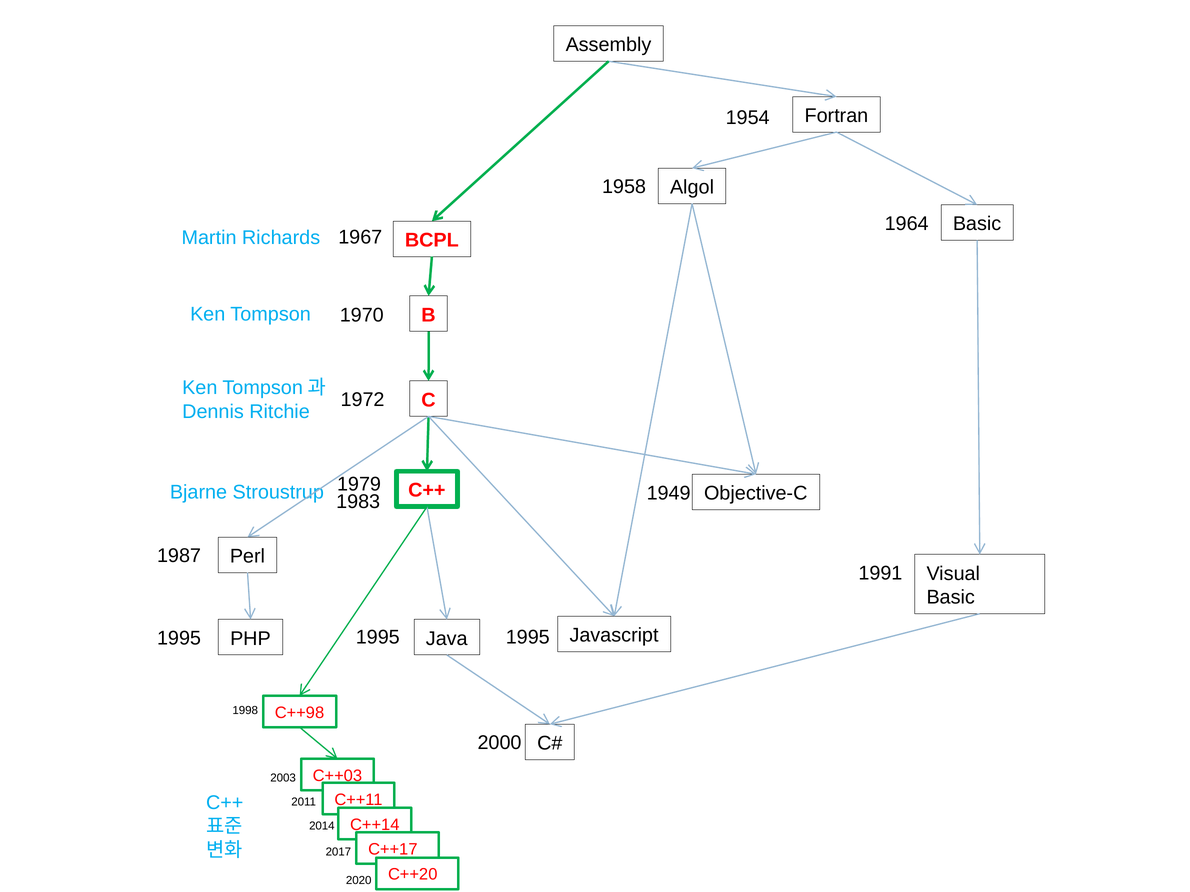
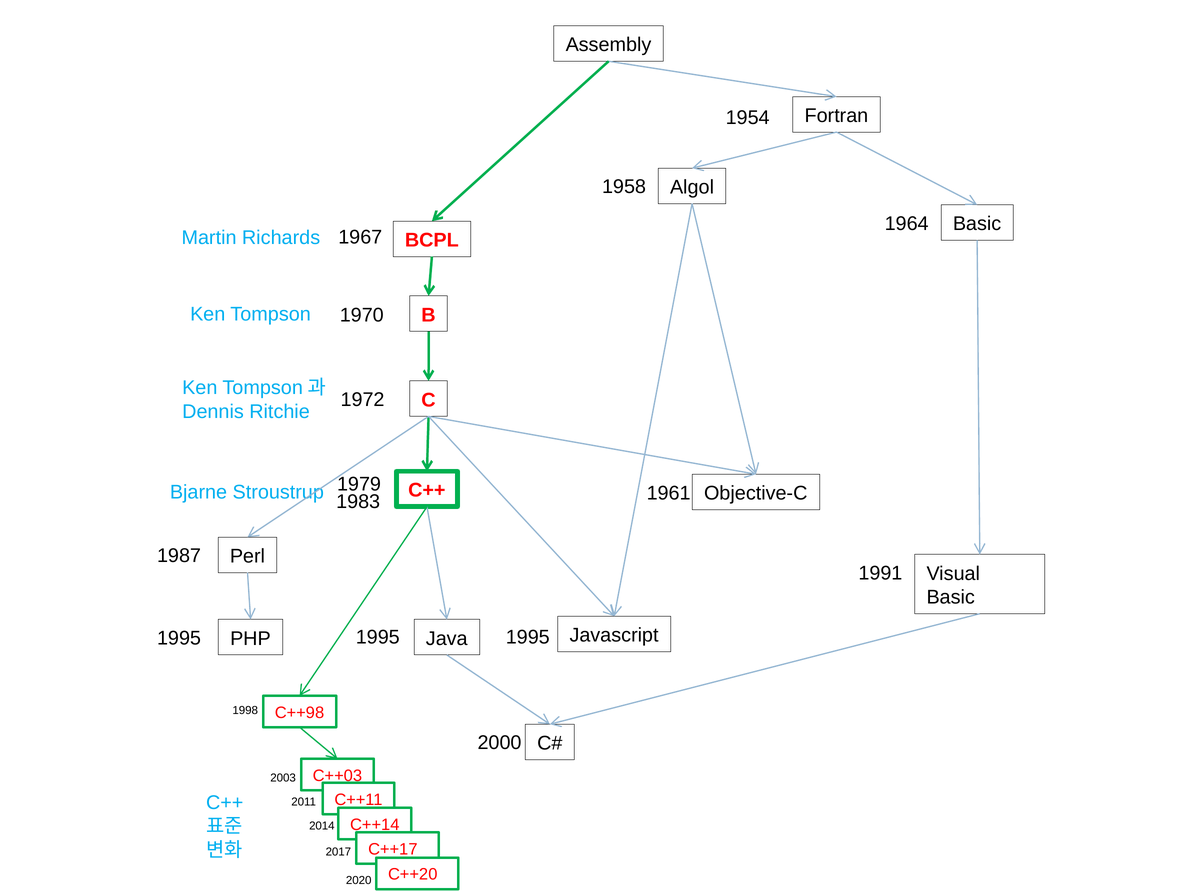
1949: 1949 -> 1961 (669, 494)
